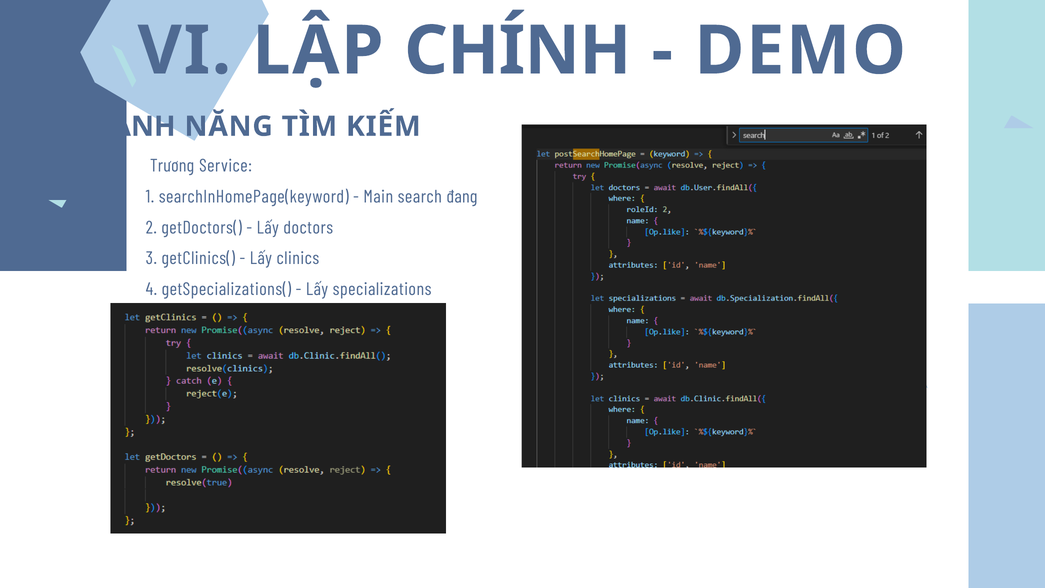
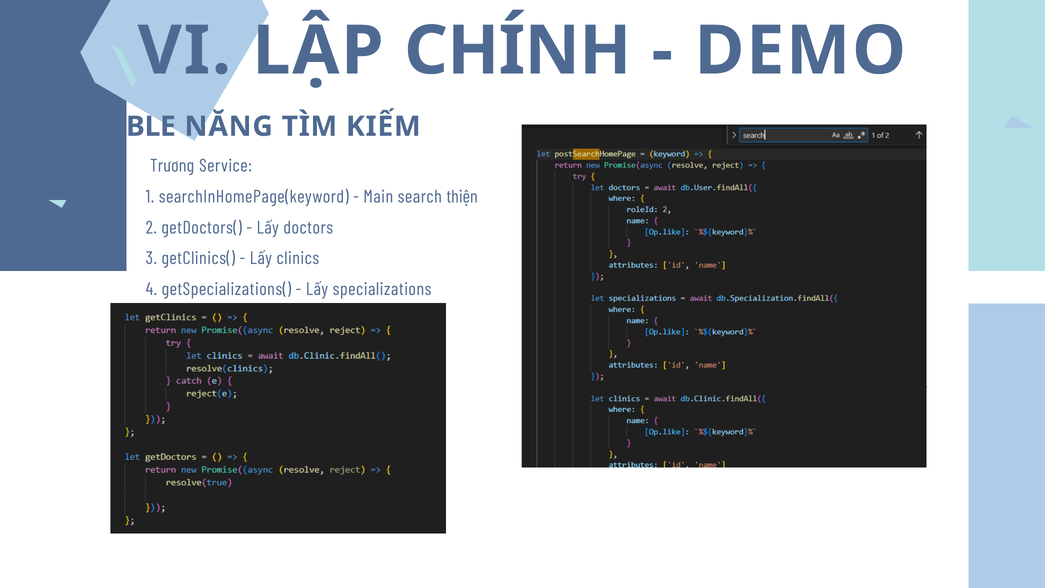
DÀNH: DÀNH -> TABLE (133, 126)
đang: đang -> thiện (462, 197)
